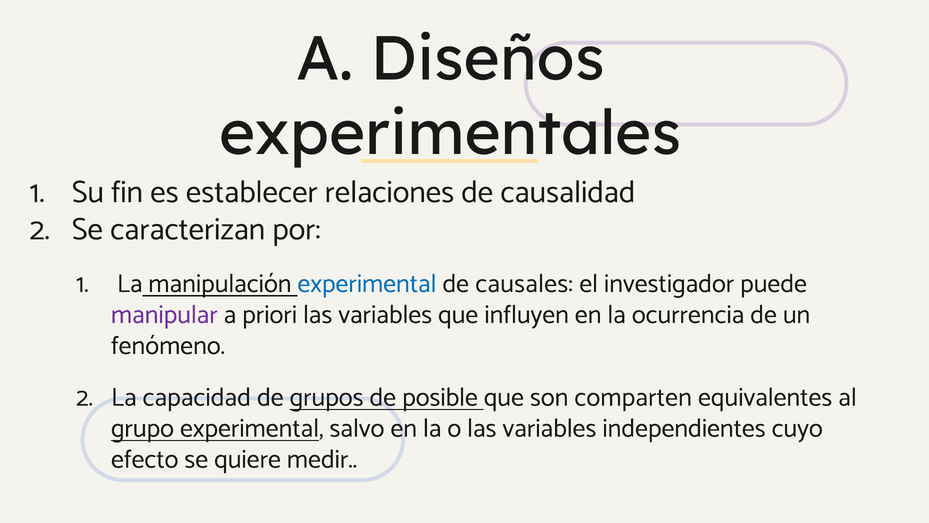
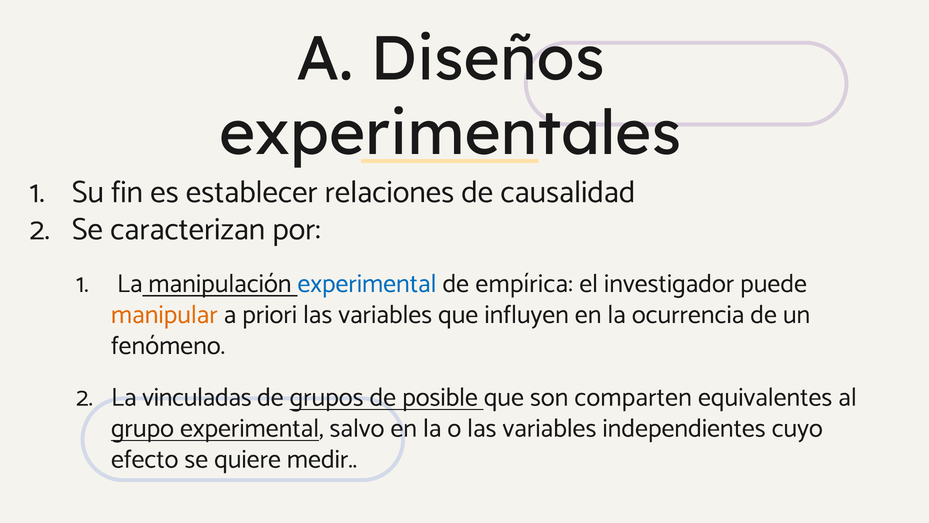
causales: causales -> empírica (524, 283)
manipular colour: purple -> orange (164, 314)
capacidad: capacidad -> vinculadas (197, 397)
